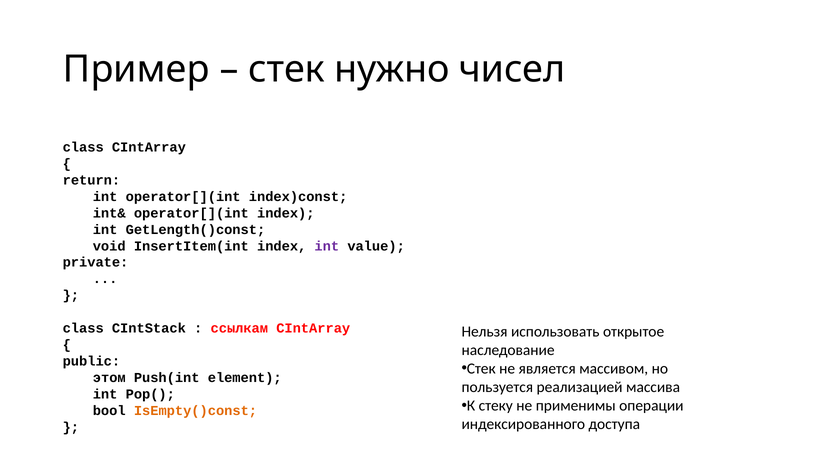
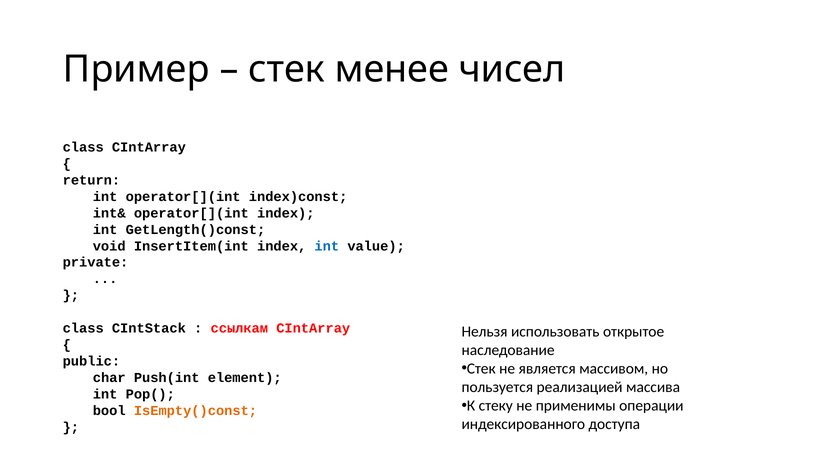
нужно: нужно -> менее (392, 69)
int colour: purple -> blue (327, 246)
этом: этом -> char (109, 378)
